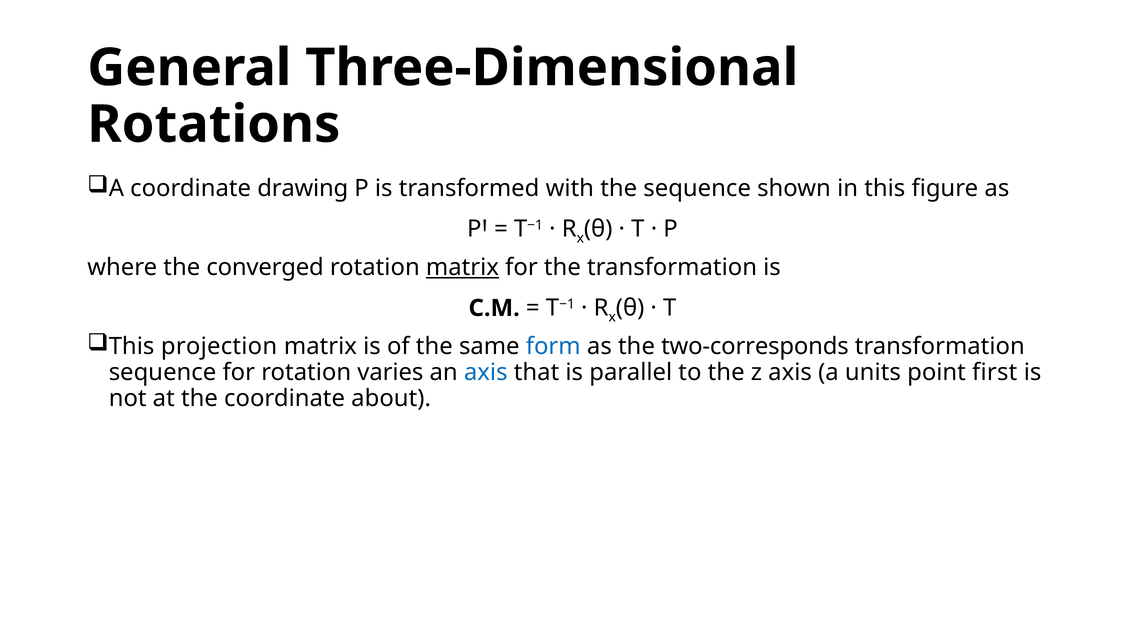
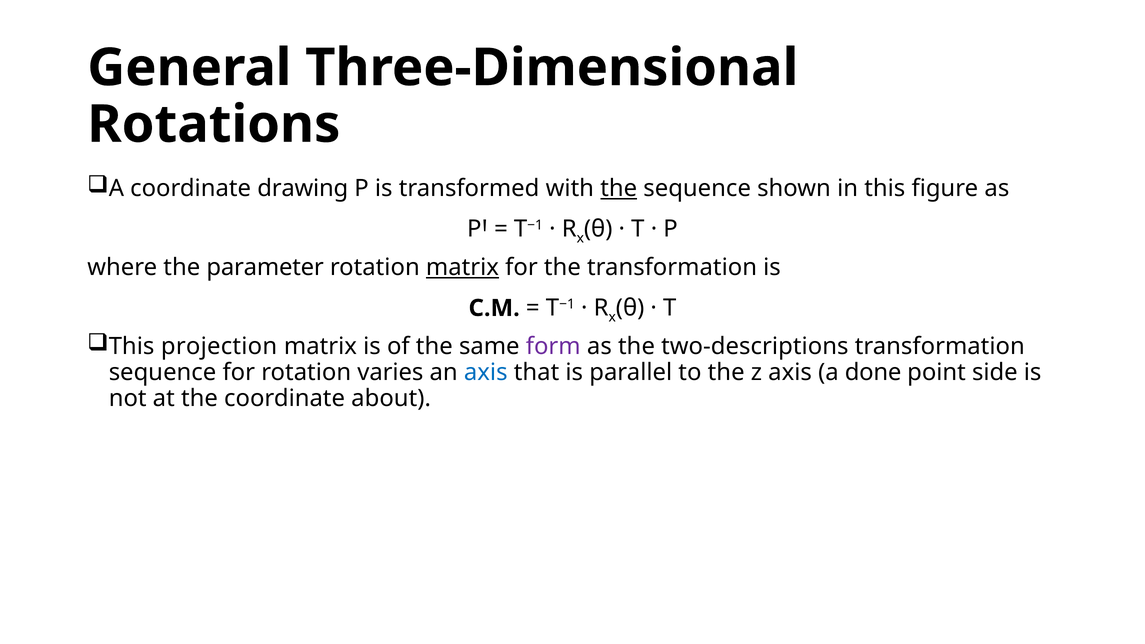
the underline: none -> present (619, 189)
converged: converged -> parameter (265, 268)
form colour: blue -> purple (553, 347)
two-corresponds: two-corresponds -> two-descriptions (755, 347)
units: units -> done (873, 372)
first: first -> side (995, 372)
